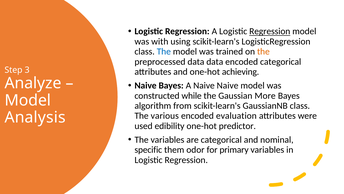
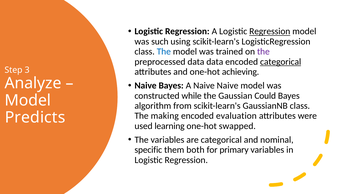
with: with -> such (160, 41)
the colour: orange -> purple (263, 52)
categorical underline: none -> present (281, 62)
More: More -> Could (265, 95)
various: various -> making (165, 116)
Analysis: Analysis -> Predicts (35, 117)
edibility: edibility -> learning (170, 126)
predictor: predictor -> swapped (237, 126)
odor: odor -> both (195, 149)
